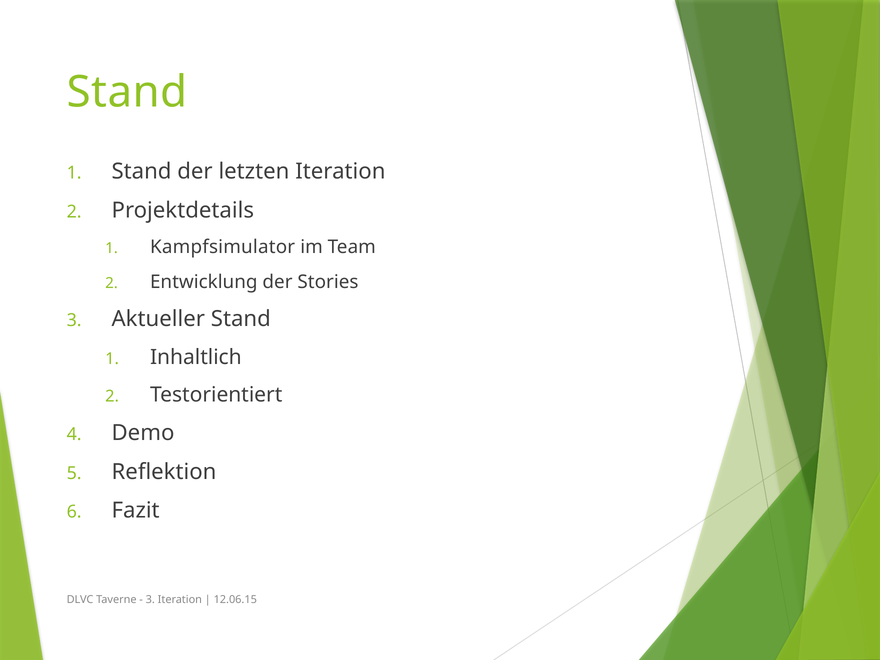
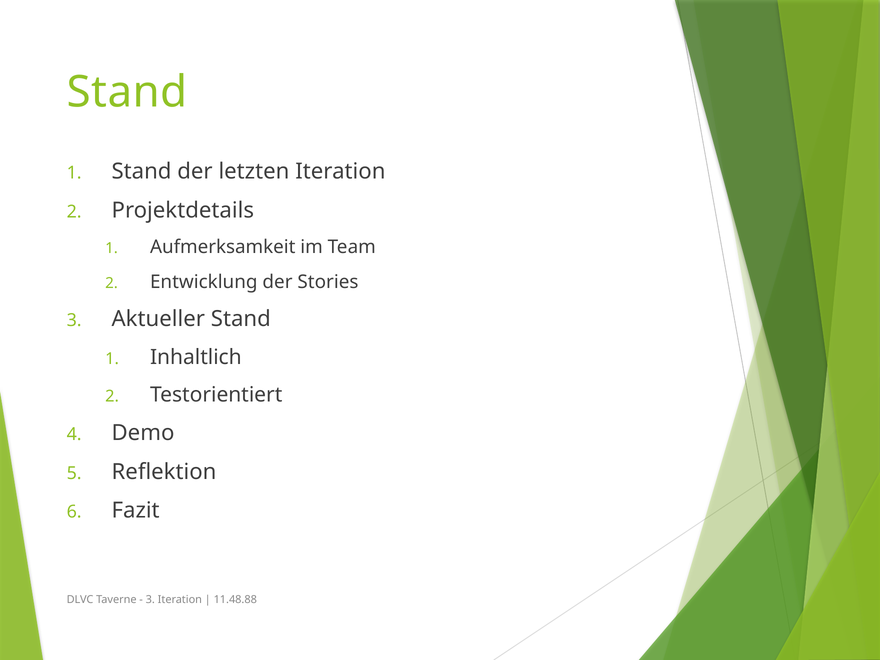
Kampfsimulator: Kampfsimulator -> Aufmerksamkeit (223, 247)
12.06.15: 12.06.15 -> 11.48.88 (235, 600)
